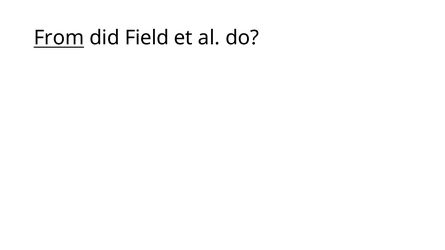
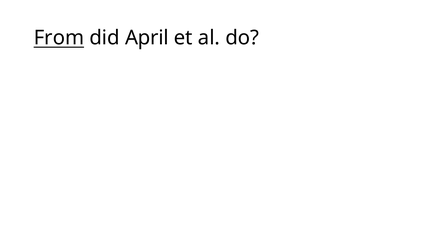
Field: Field -> April (147, 38)
